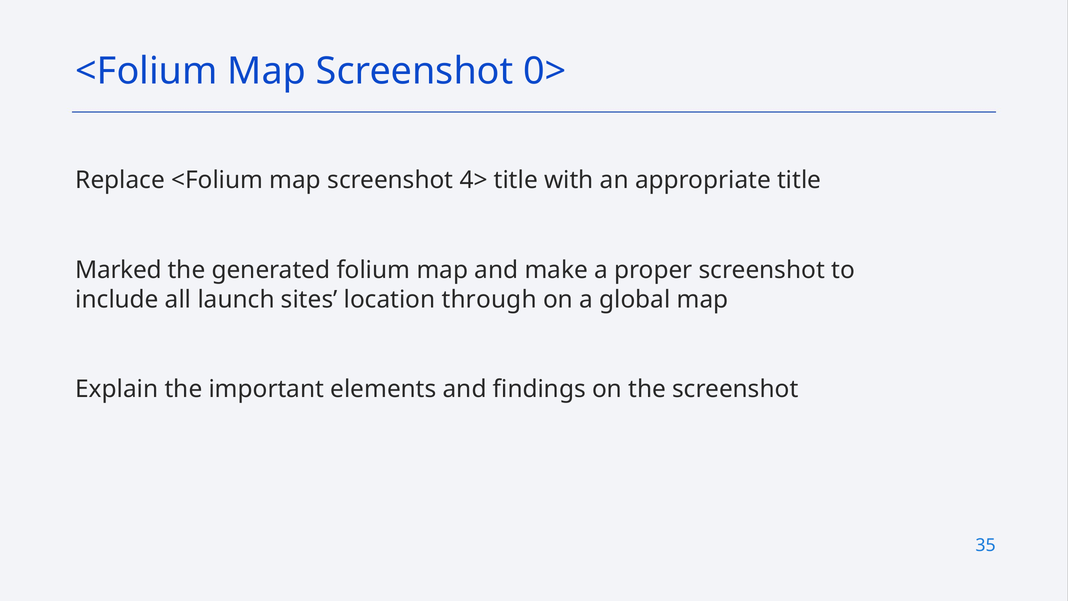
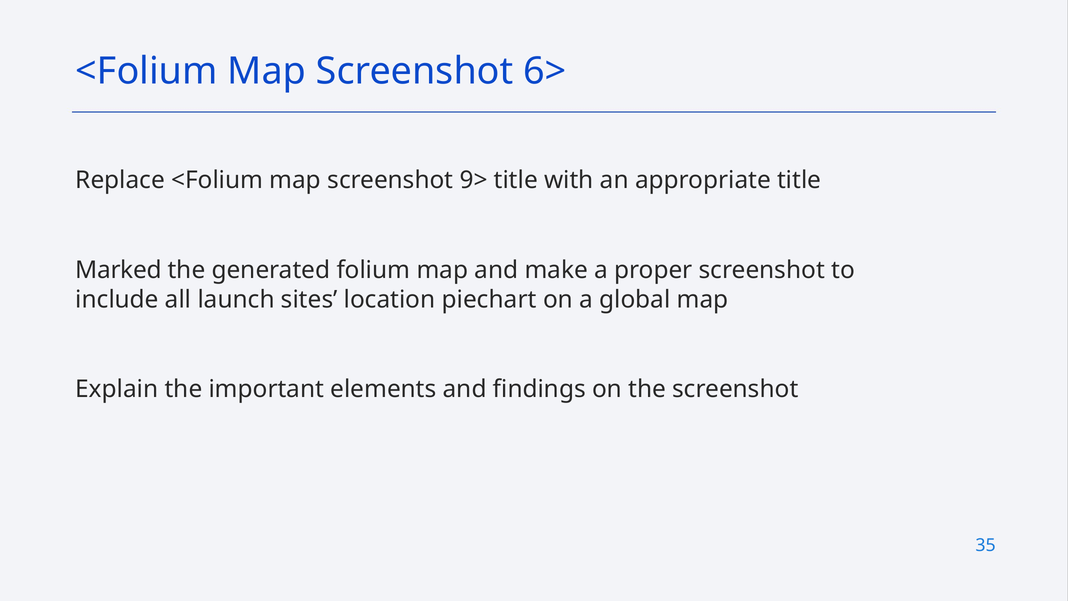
0>: 0> -> 6> (545, 71)
4>: 4> -> 9> (474, 180)
through: through -> piechart (489, 299)
